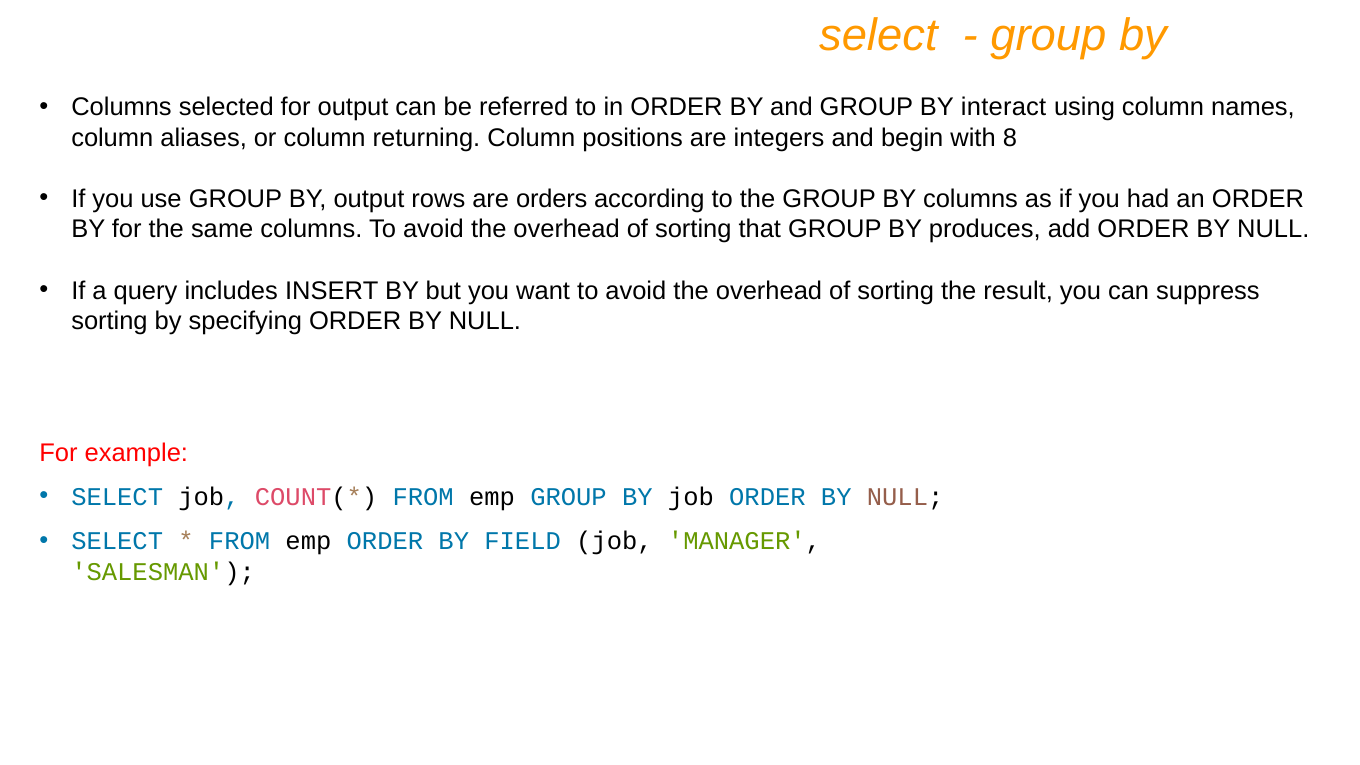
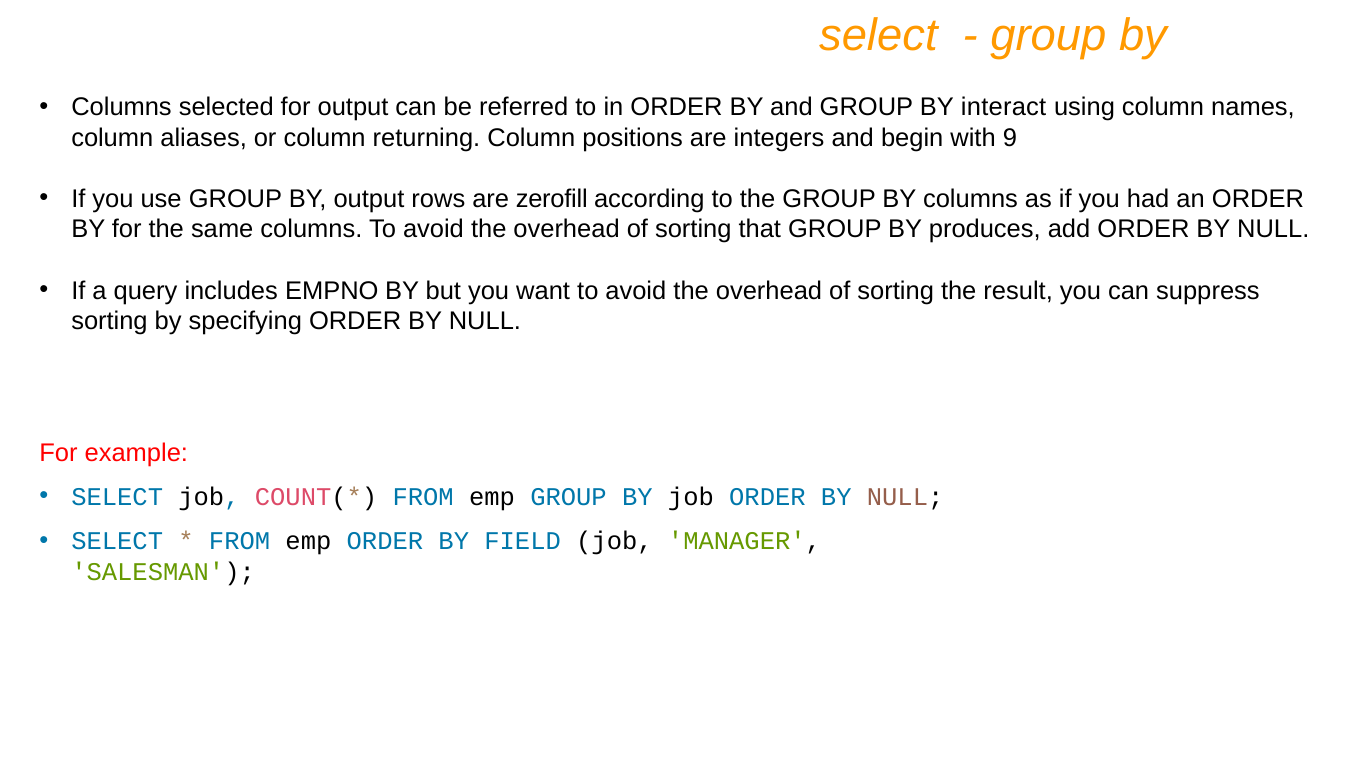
8: 8 -> 9 (1010, 138)
orders: orders -> zerofill (552, 199)
INSERT: INSERT -> EMPNO (332, 291)
